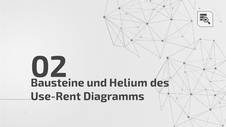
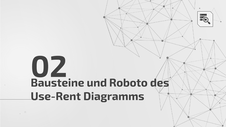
Helium: Helium -> Roboto (128, 83)
